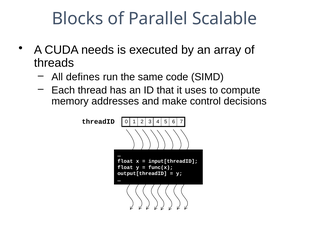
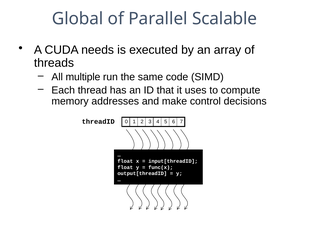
Blocks: Blocks -> Global (78, 19)
defines: defines -> multiple (83, 77)
